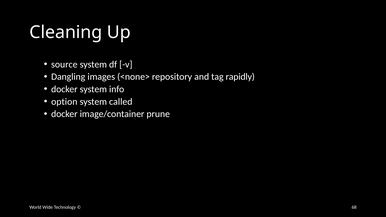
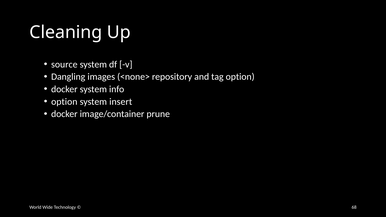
tag rapidly: rapidly -> option (240, 77)
called: called -> insert (121, 102)
